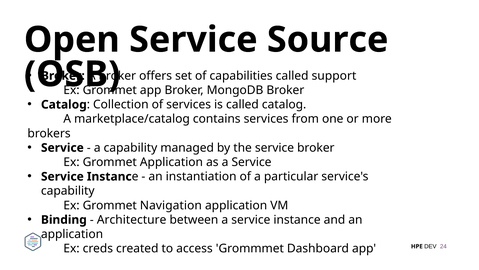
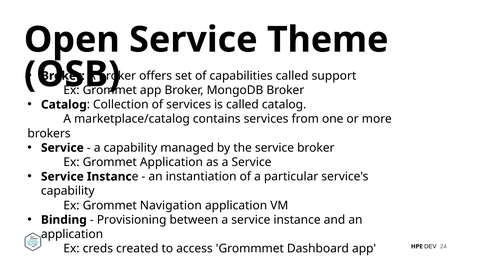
Source: Source -> Theme (328, 40)
Architecture: Architecture -> Provisioning (132, 219)
